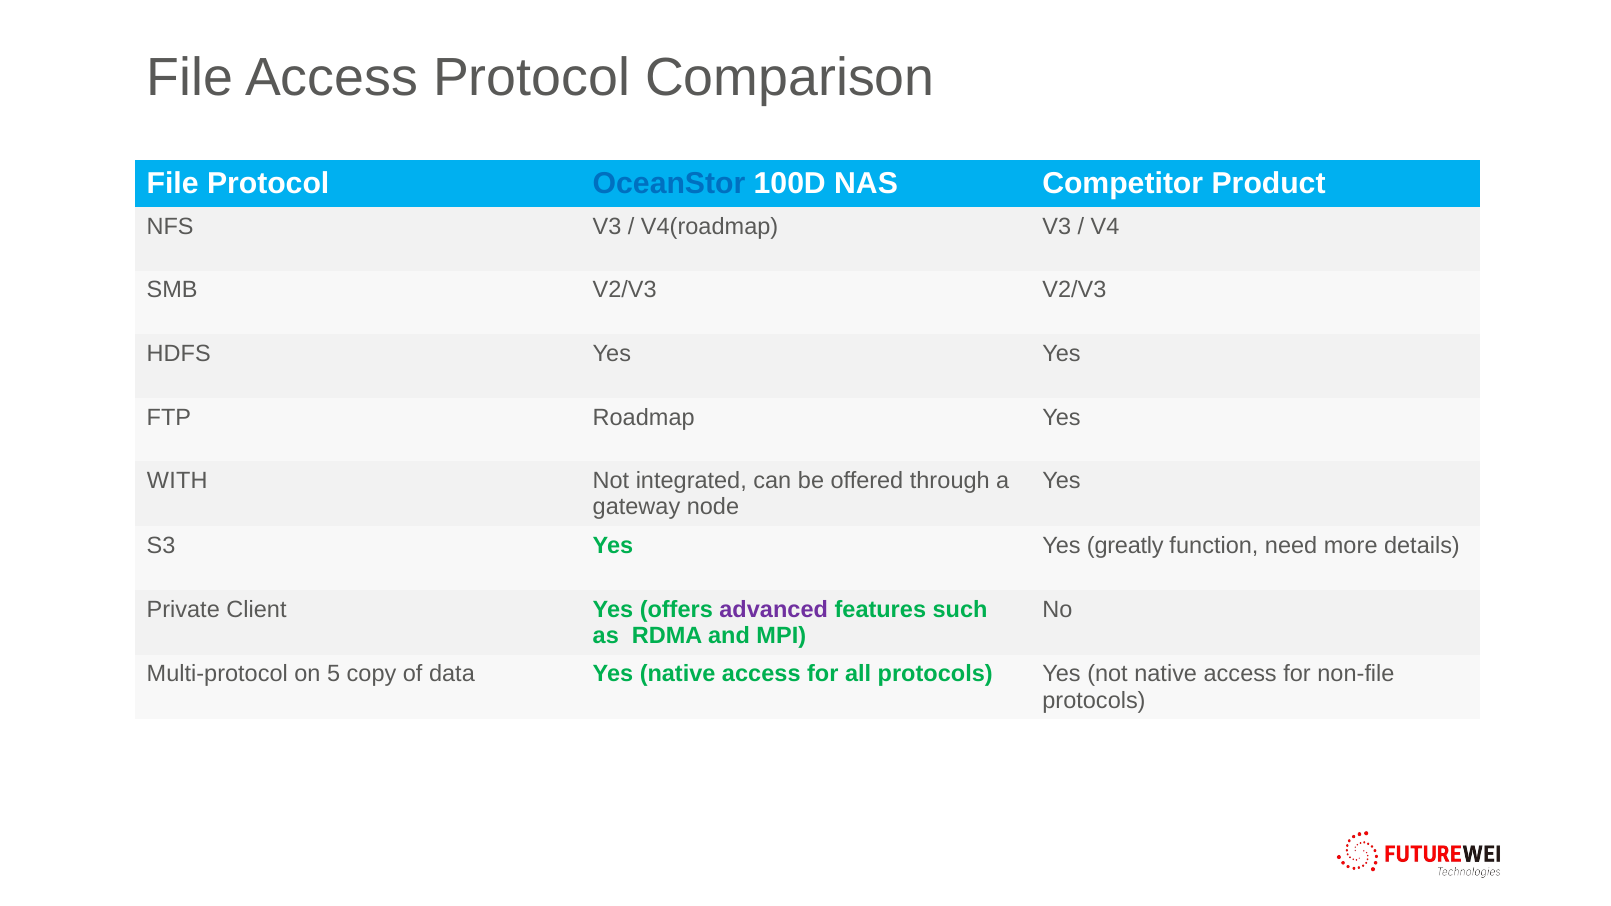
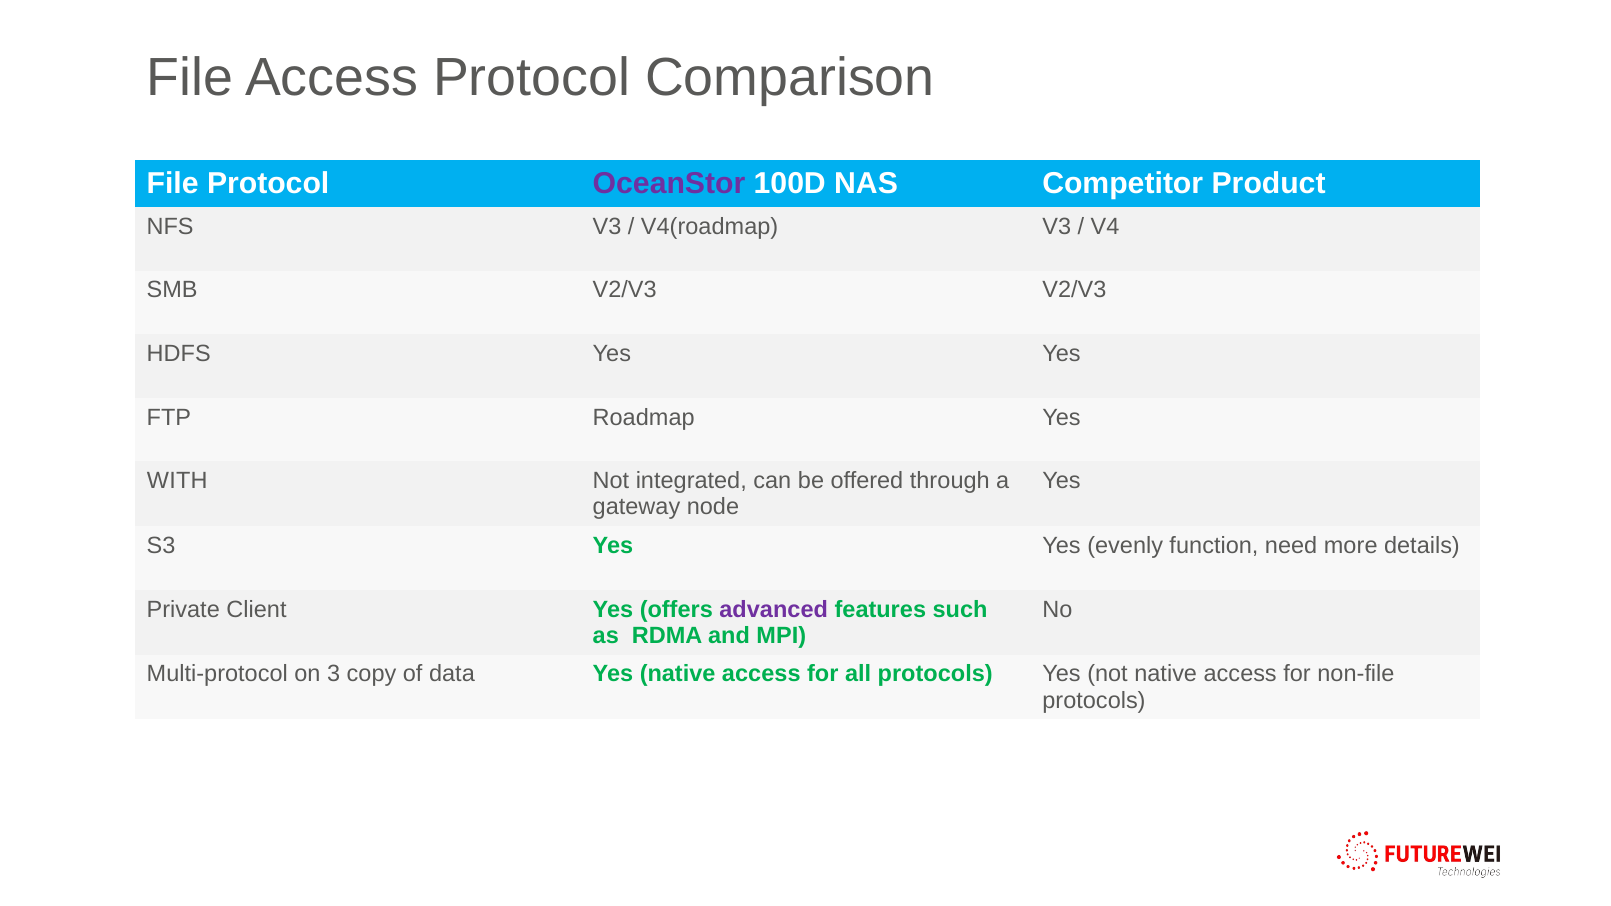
OceanStor colour: blue -> purple (669, 184)
greatly: greatly -> evenly (1125, 546)
5: 5 -> 3 (334, 674)
